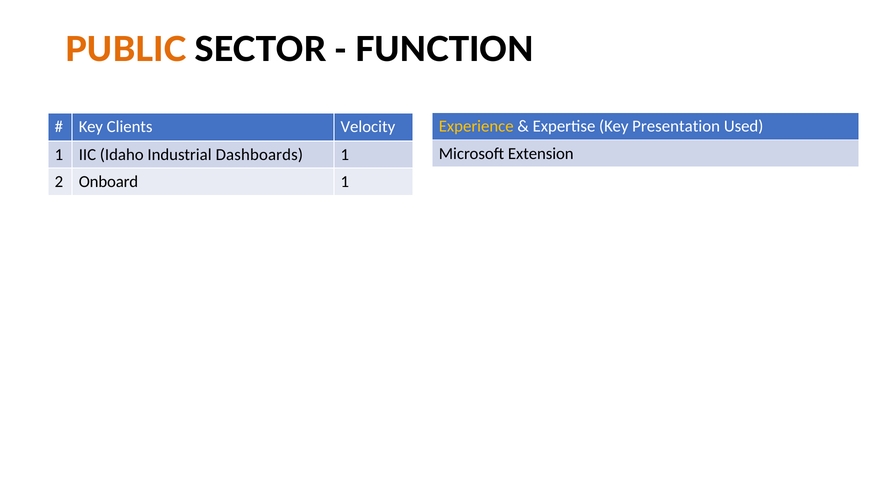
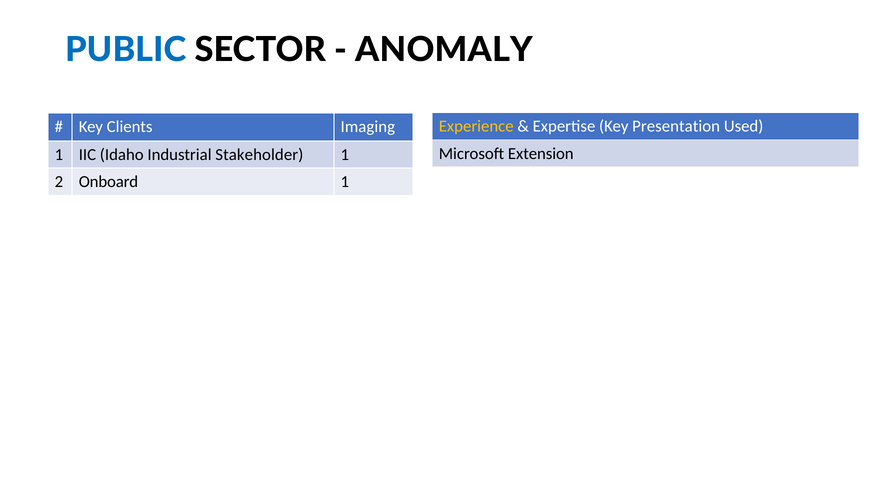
PUBLIC colour: orange -> blue (126, 50)
FUNCTION: FUNCTION -> ANOMALY (444, 50)
Velocity: Velocity -> Imaging (368, 127)
Dashboards: Dashboards -> Stakeholder (259, 155)
